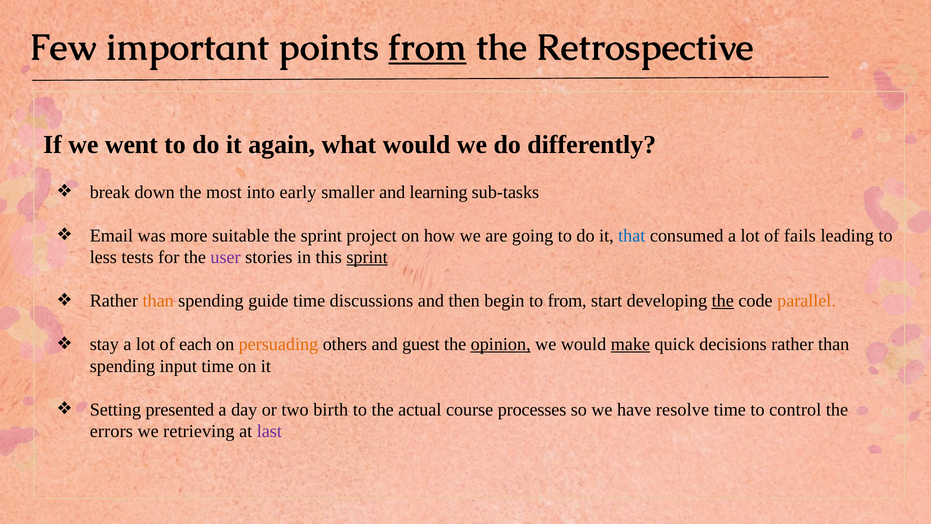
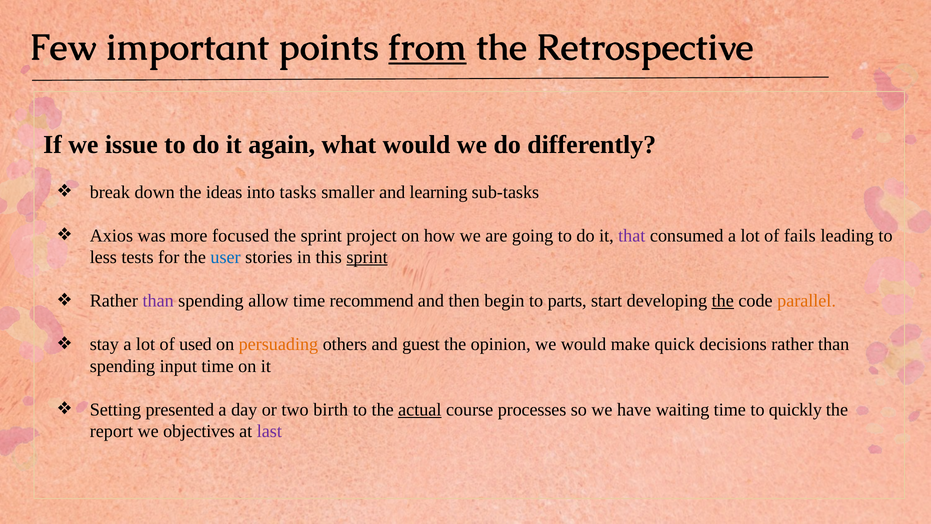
went: went -> issue (131, 144)
most: most -> ideas (224, 192)
early: early -> tasks (298, 192)
Email: Email -> Axios (111, 235)
suitable: suitable -> focused (241, 235)
that colour: blue -> purple (632, 235)
user colour: purple -> blue (226, 257)
than colour: orange -> purple (158, 301)
guide: guide -> allow (268, 301)
discussions: discussions -> recommend (372, 301)
to from: from -> parts (567, 301)
each: each -> used (195, 344)
opinion underline: present -> none (501, 344)
make underline: present -> none (630, 344)
actual underline: none -> present (420, 409)
resolve: resolve -> waiting (683, 409)
control: control -> quickly (795, 409)
errors: errors -> report (111, 431)
retrieving: retrieving -> objectives (199, 431)
